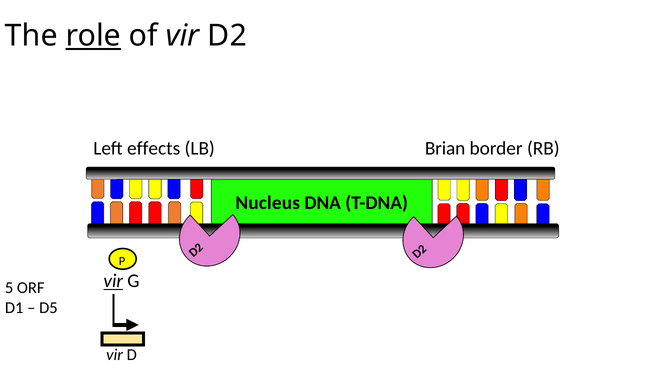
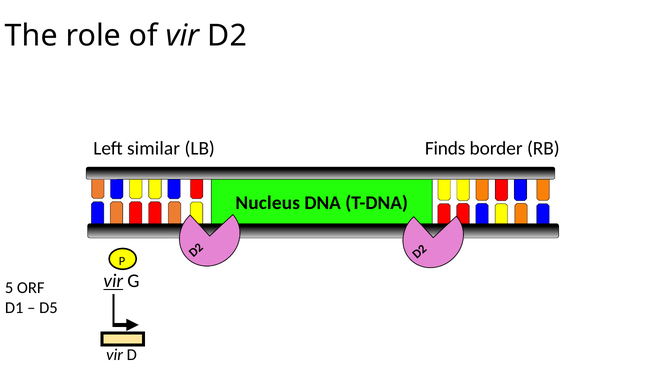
role underline: present -> none (93, 36)
effects: effects -> similar (154, 148)
Brian: Brian -> Finds (445, 148)
